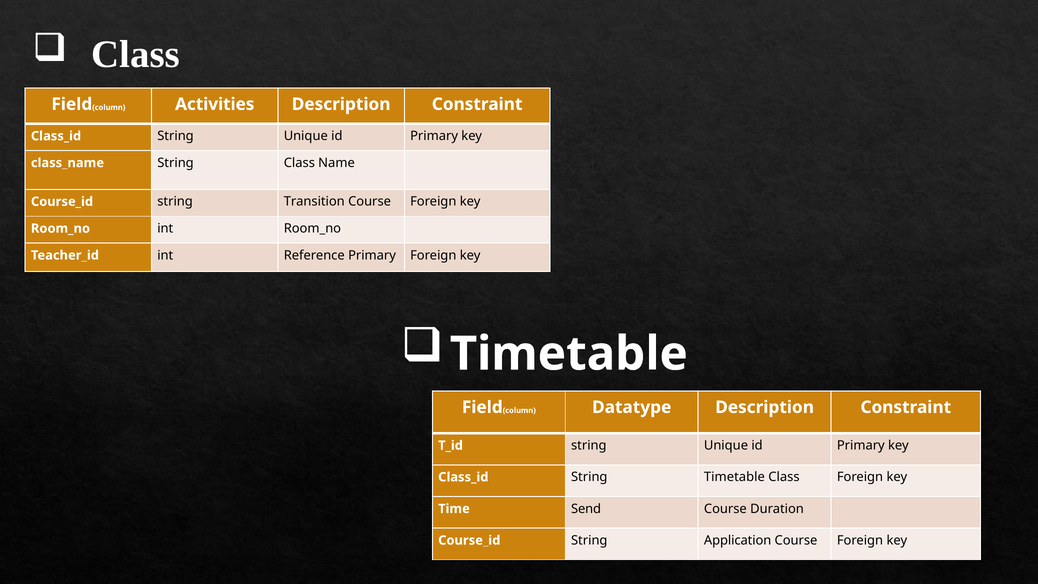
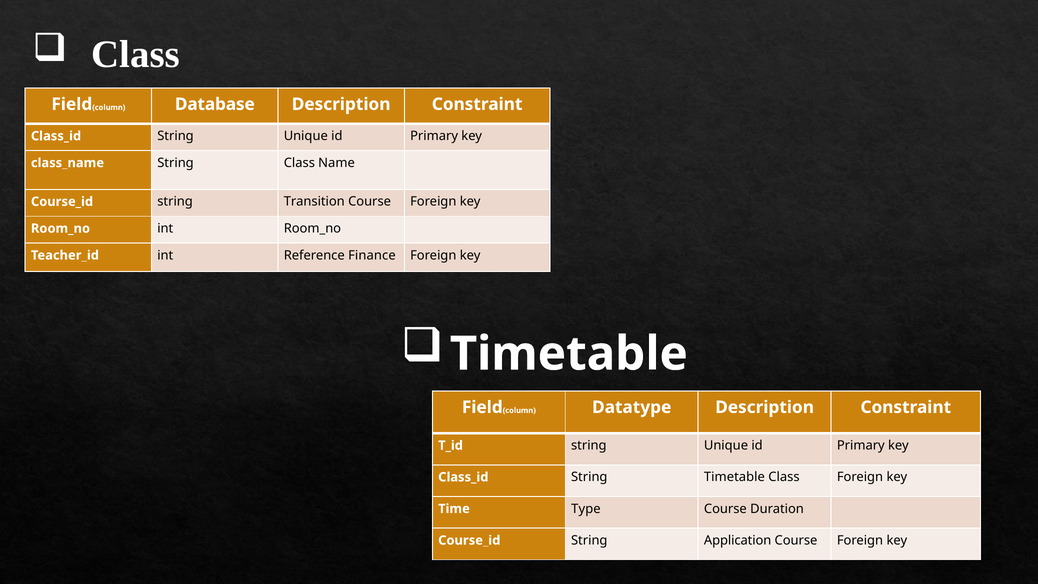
Activities: Activities -> Database (215, 104)
Reference Primary: Primary -> Finance (372, 255)
Send: Send -> Type (586, 509)
